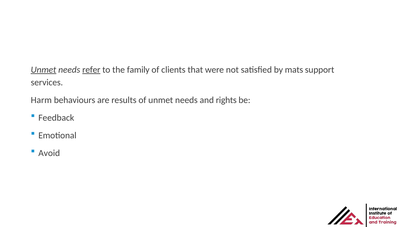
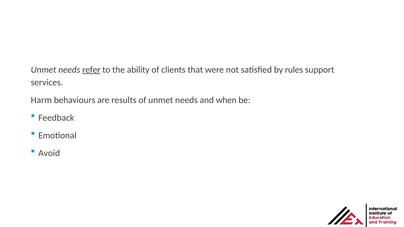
Unmet underline: present -> none (44, 70)
family: family -> ability (138, 70)
mats: mats -> rules (294, 70)
rights: rights -> when (226, 100)
